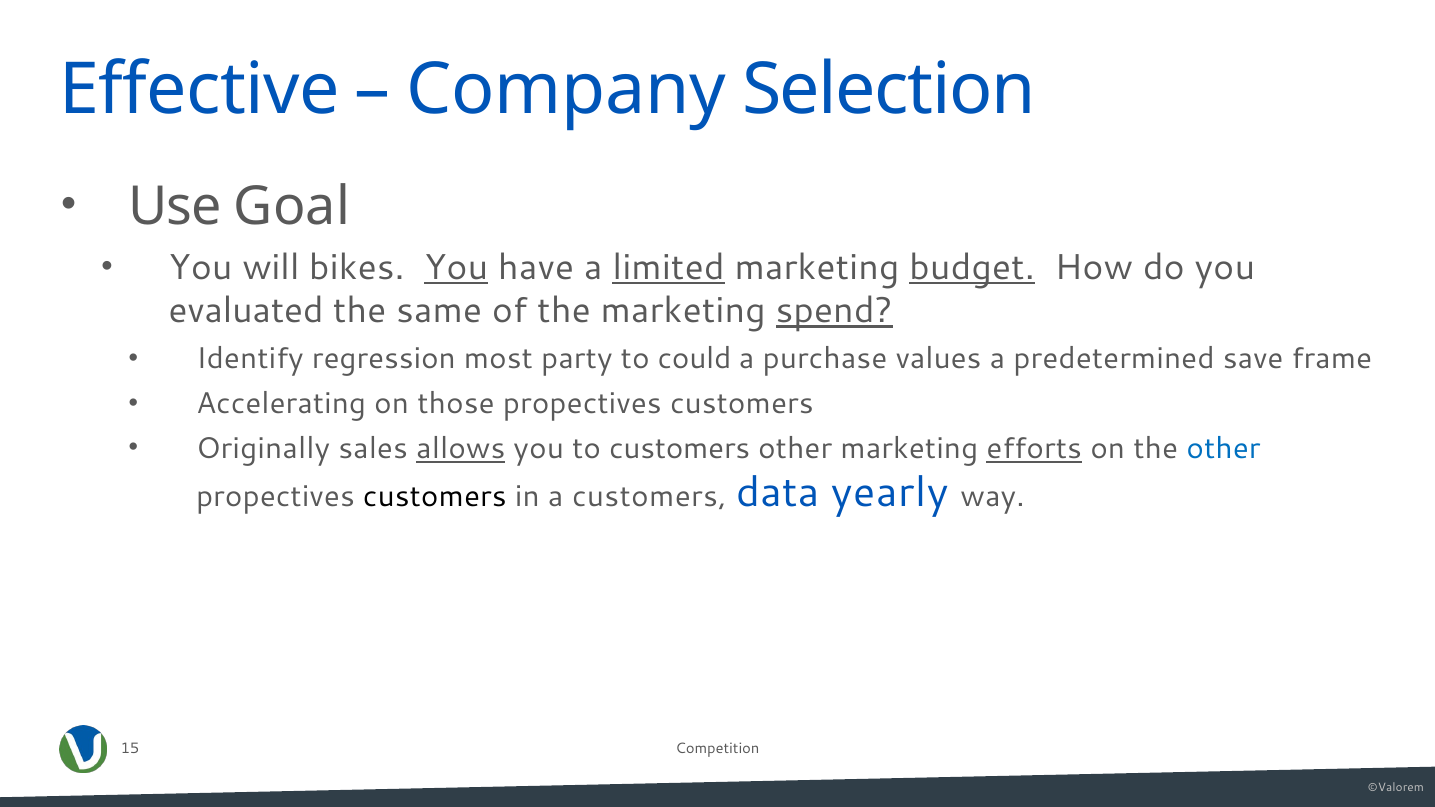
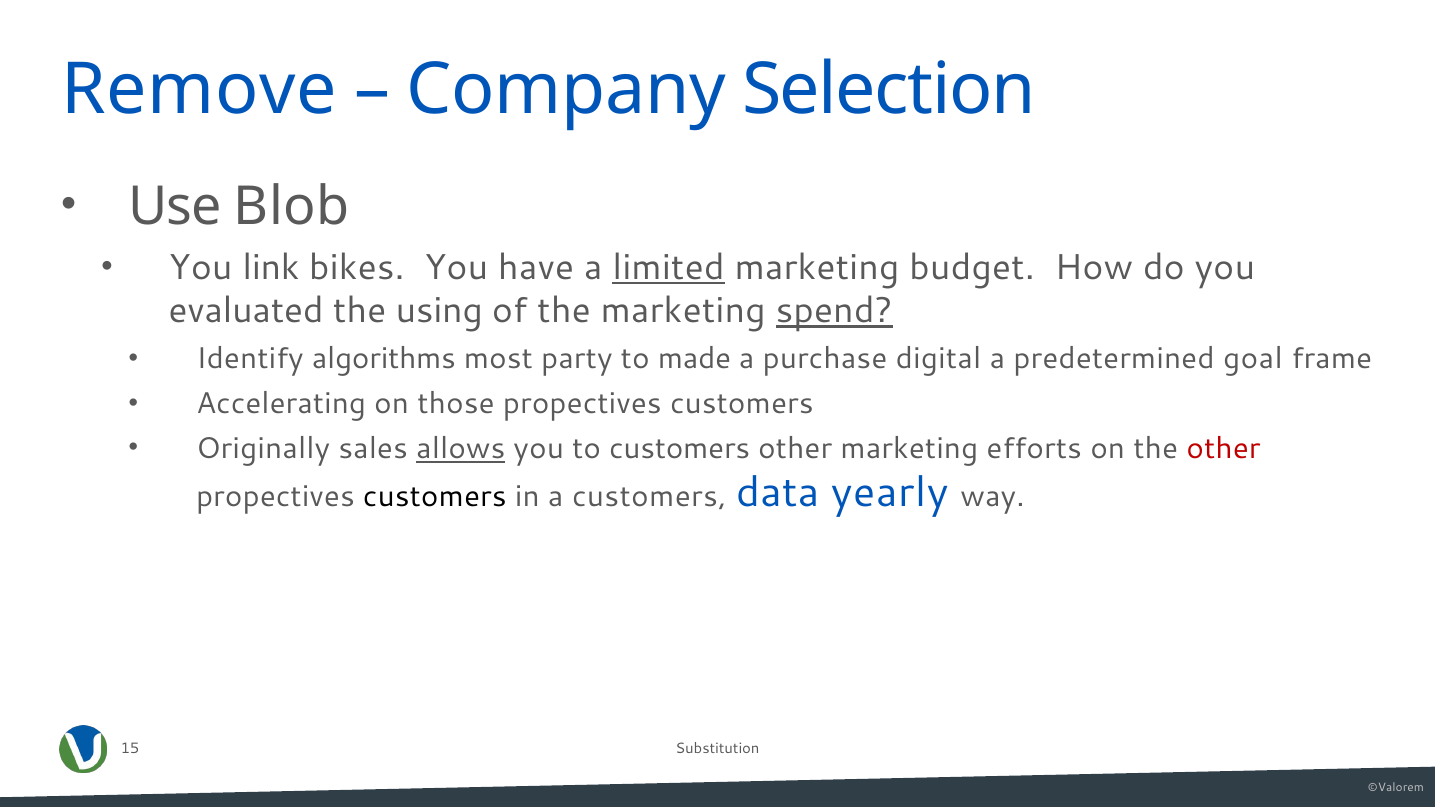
Effective: Effective -> Remove (199, 90)
Goal: Goal -> Blob (292, 206)
will: will -> link (271, 268)
You underline: present -> none (456, 268)
budget underline: present -> none (972, 268)
same: same -> using (439, 311)
regression: regression -> algorithms (384, 359)
could: could -> made (694, 359)
values: values -> digital (938, 359)
save: save -> goal (1253, 359)
efforts underline: present -> none (1034, 449)
other colour: blue -> red (1224, 449)
Competition: Competition -> Substitution (717, 748)
